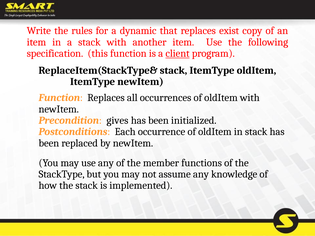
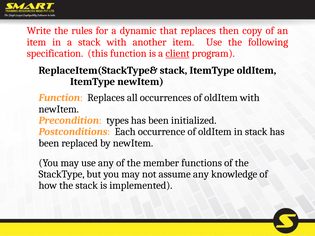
exist: exist -> then (229, 31)
gives: gives -> types (118, 121)
